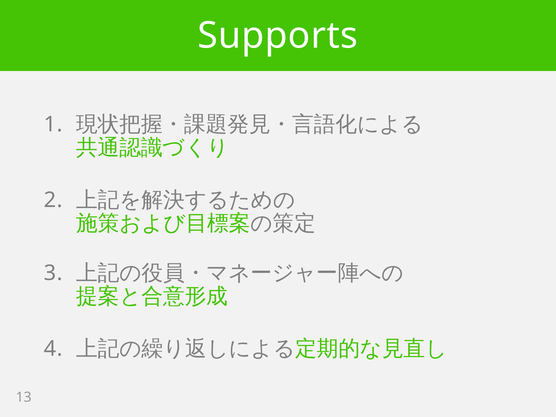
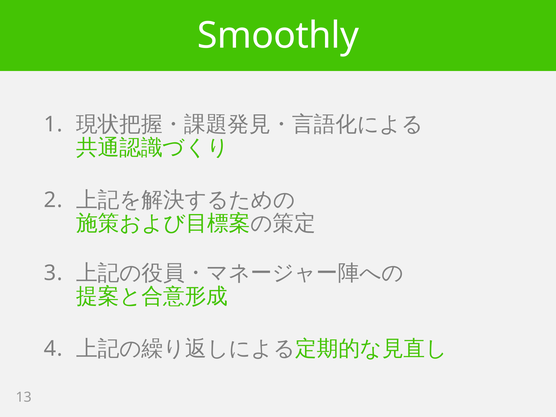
Supports: Supports -> Smoothly (278, 36)
